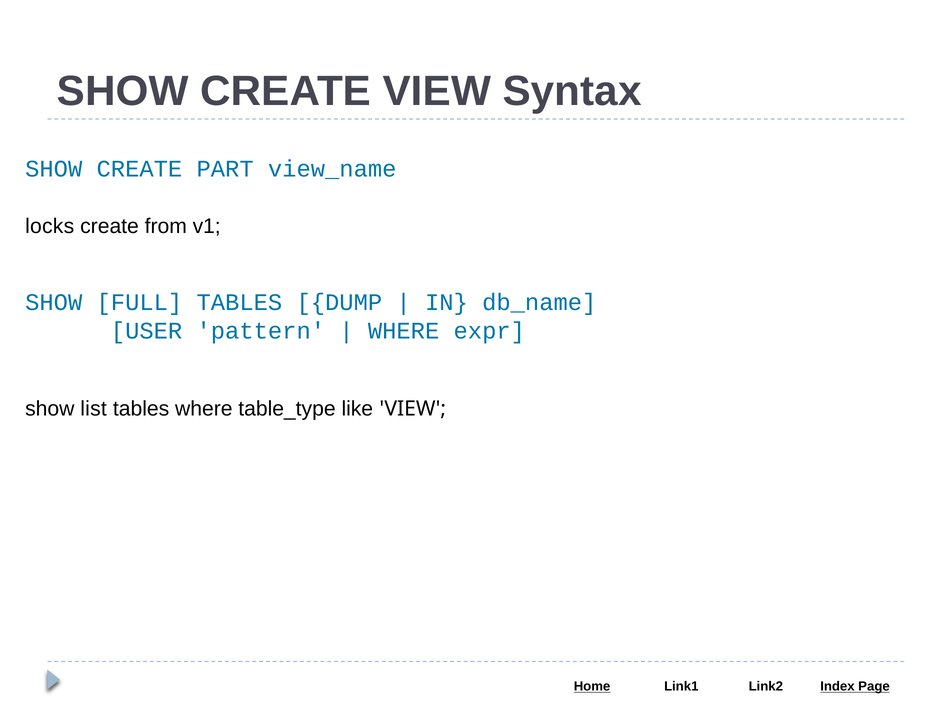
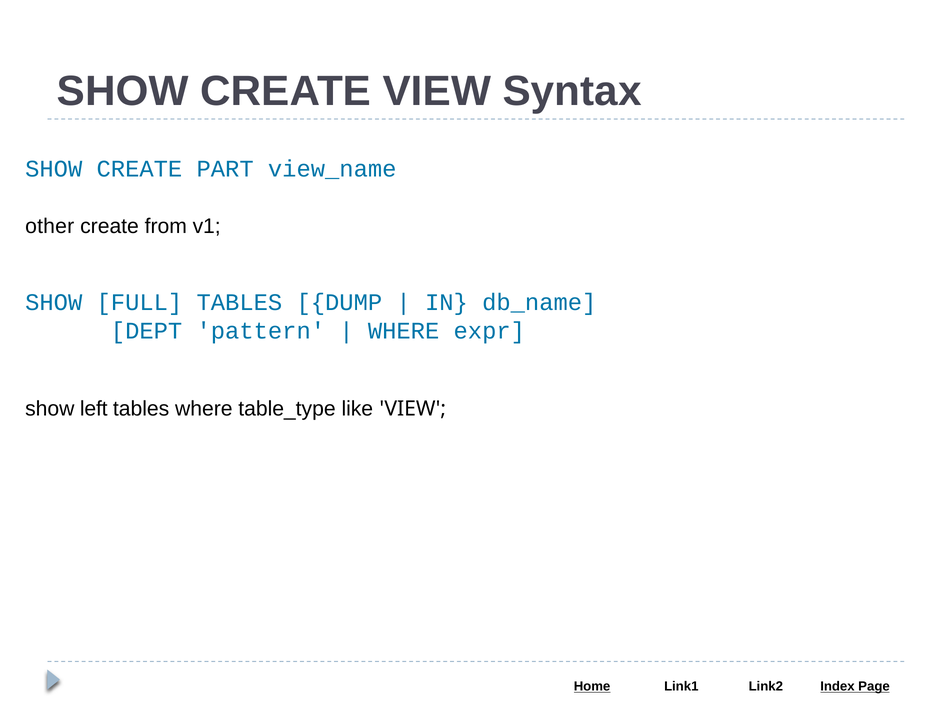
locks: locks -> other (50, 226)
USER: USER -> DEPT (147, 331)
list: list -> left (94, 409)
